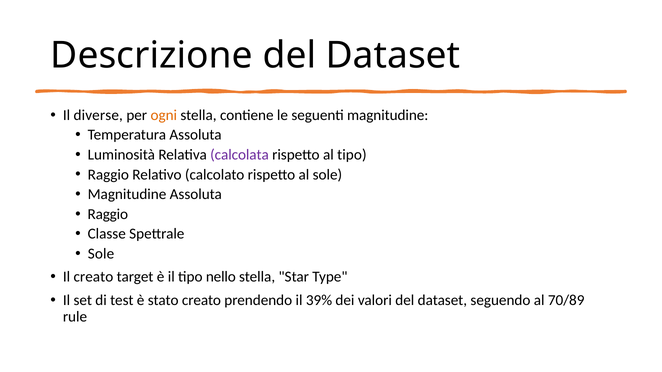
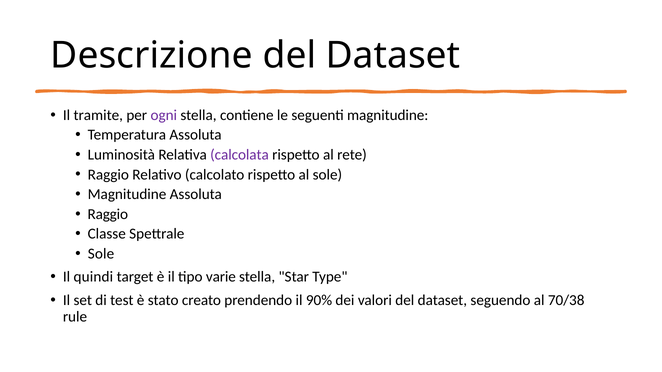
diverse: diverse -> tramite (98, 115)
ogni colour: orange -> purple (164, 115)
al tipo: tipo -> rete (352, 155)
Il creato: creato -> quindi (93, 277)
nello: nello -> varie (221, 277)
39%: 39% -> 90% (319, 300)
70/89: 70/89 -> 70/38 (566, 300)
